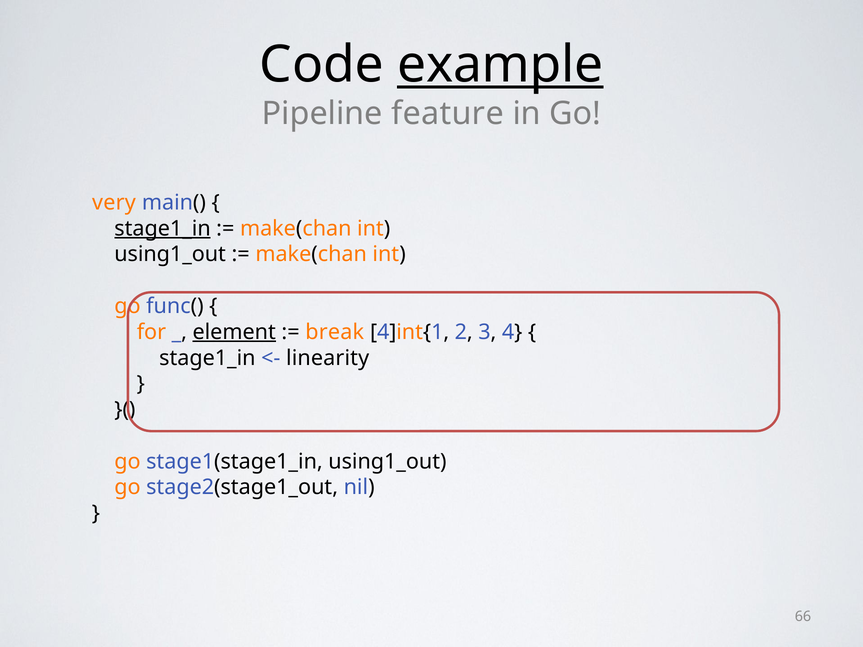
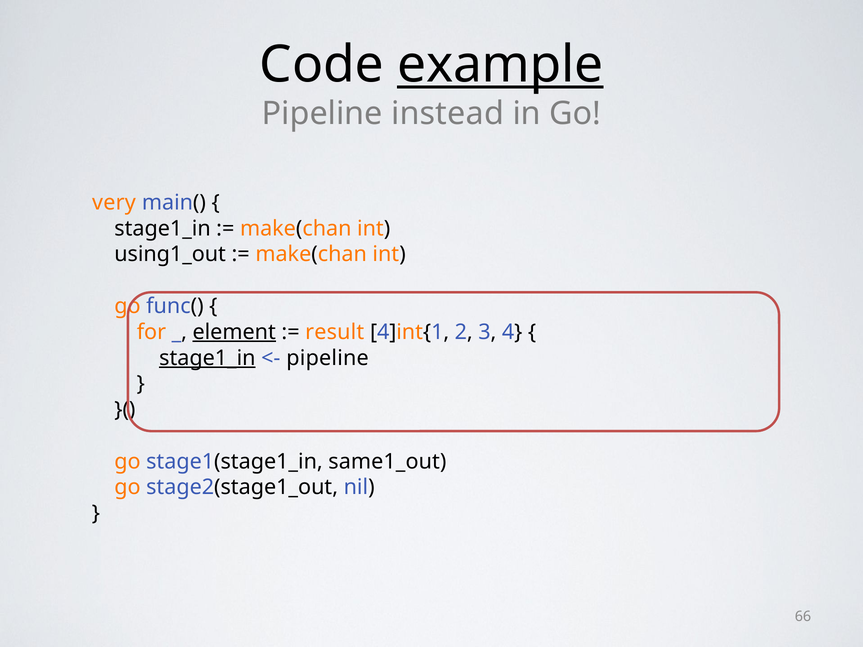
feature: feature -> instead (448, 114)
stage1_in underline: present -> none (163, 229)
break: break -> result (335, 332)
stage1_in underline: none -> present (207, 358)
linearity: linearity -> pipeline (328, 358)
stage1(stage1_in using1_out: using1_out -> same1_out (387, 462)
